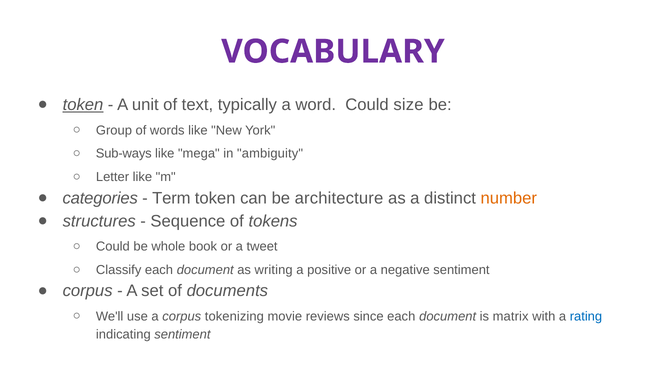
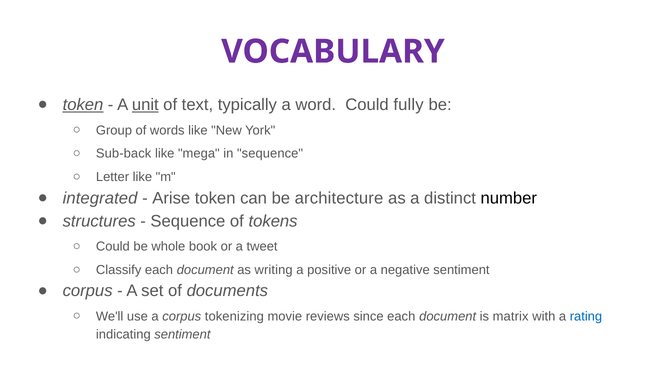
unit underline: none -> present (145, 105)
size: size -> fully (409, 105)
Sub-ways: Sub-ways -> Sub-back (124, 154)
in ambiguity: ambiguity -> sequence (270, 154)
categories: categories -> integrated (100, 198)
Term: Term -> Arise (171, 198)
number colour: orange -> black (509, 198)
